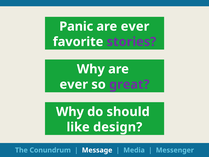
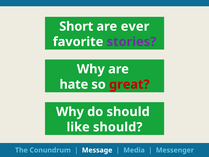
Panic: Panic -> Short (76, 26)
ever: ever -> hate (74, 84)
great colour: purple -> red (129, 84)
like design: design -> should (118, 127)
